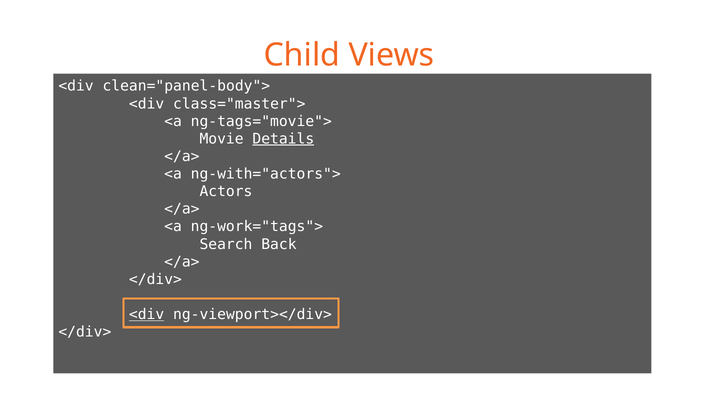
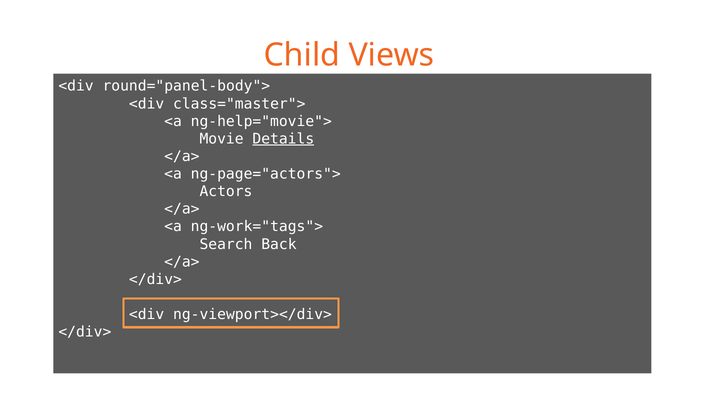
clean="panel-body">: clean="panel-body"> -> round="panel-body"> (186, 86)
ng-tags="movie">: ng-tags="movie"> -> ng-help="movie"> (261, 121)
ng-with="actors">: ng-with="actors"> -> ng-page="actors"> (266, 174)
<div underline: present -> none (147, 314)
